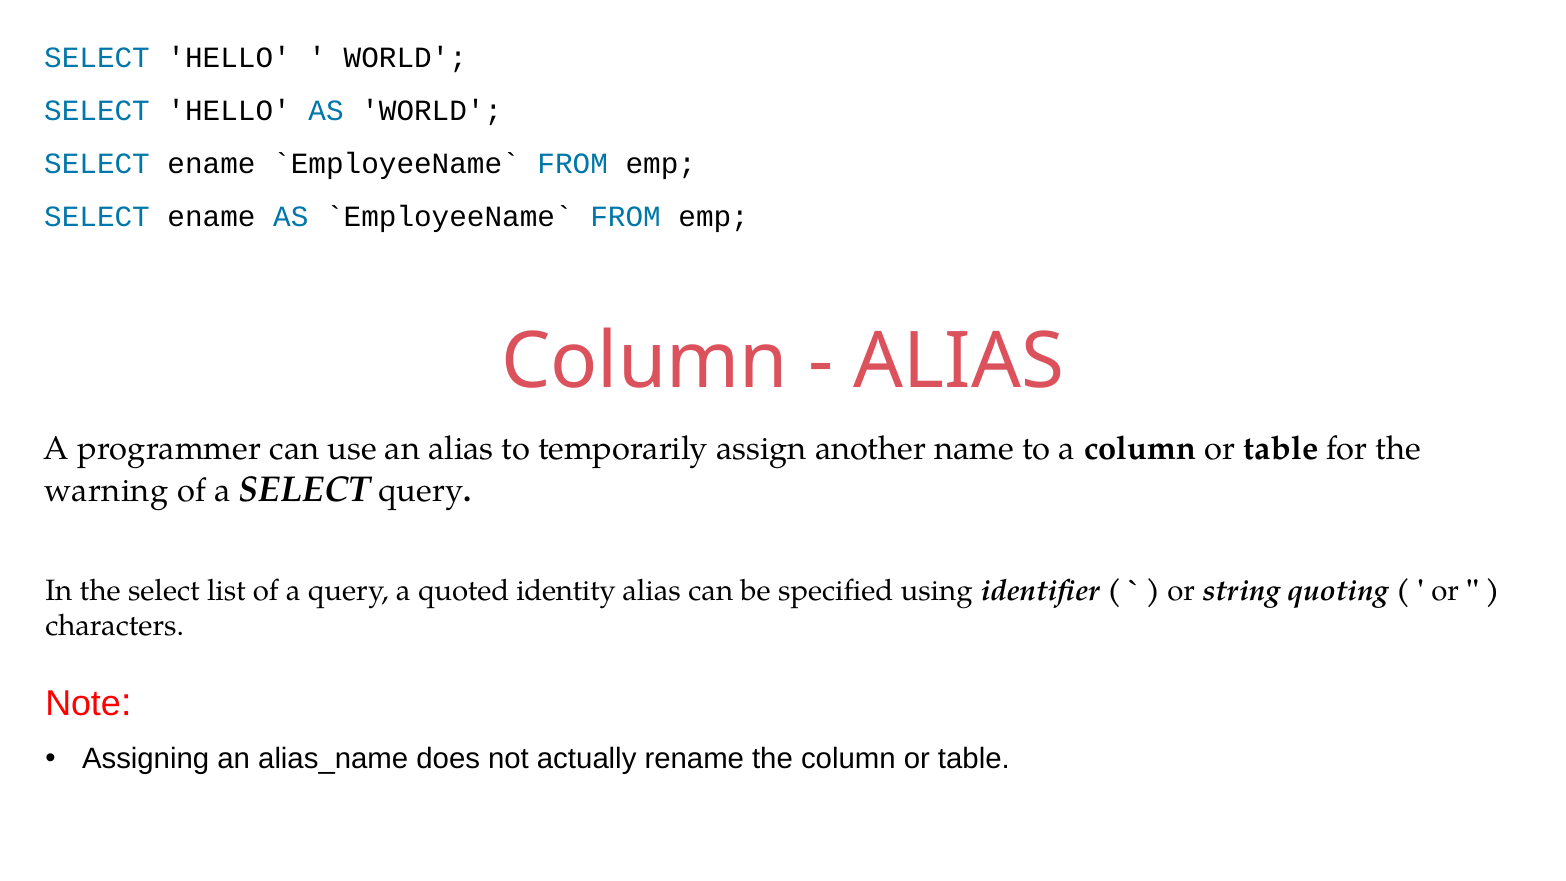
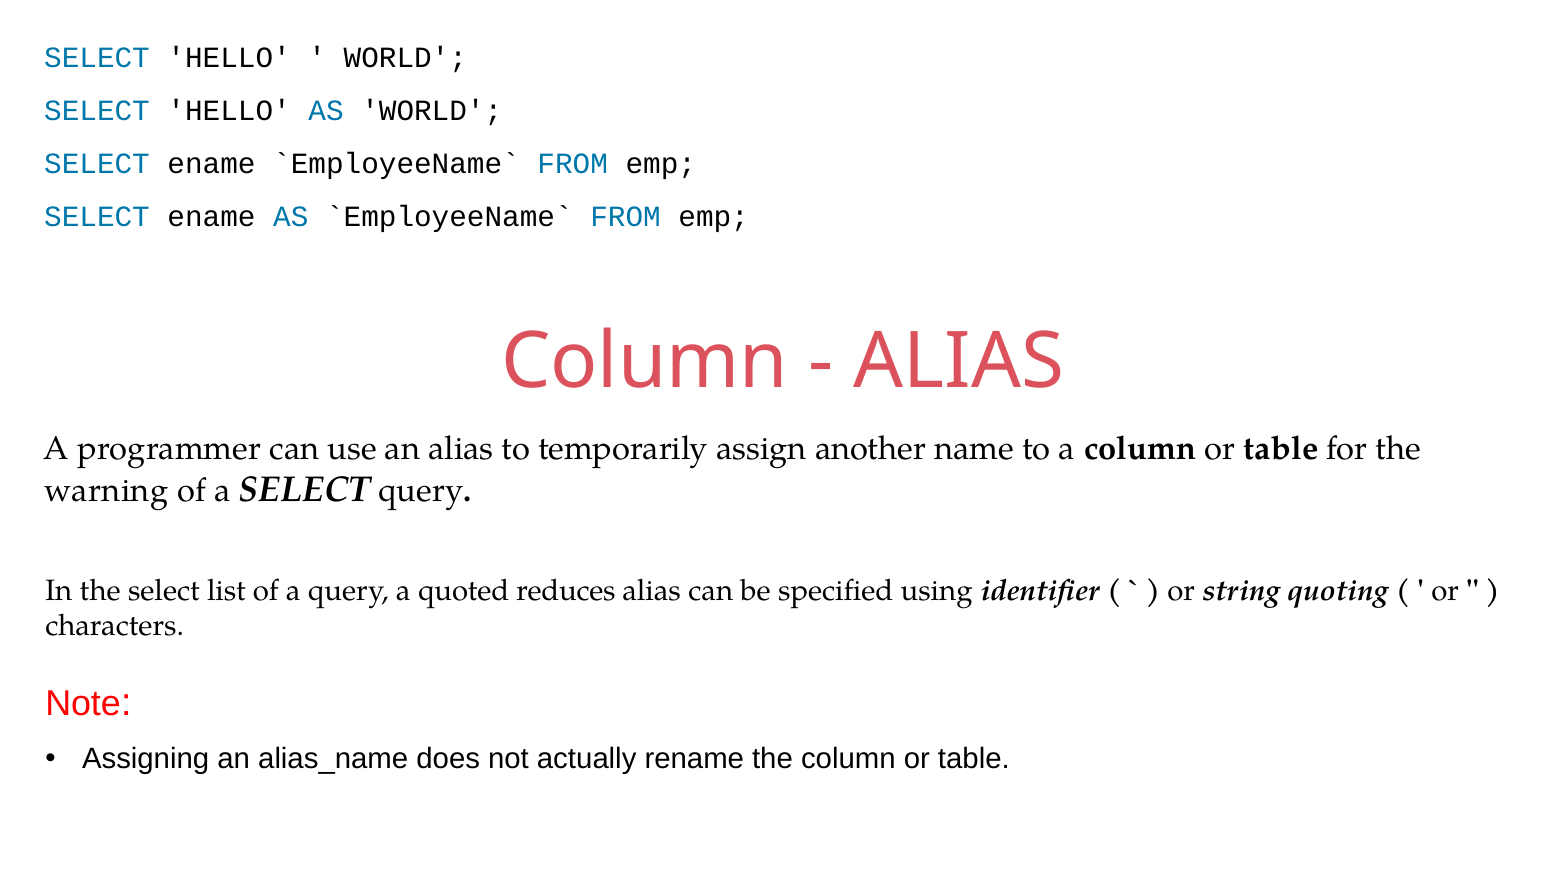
identity: identity -> reduces (566, 591)
